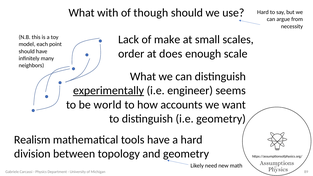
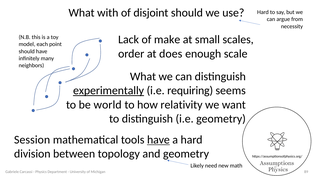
though: though -> disjoint (151, 13)
engineer: engineer -> requiring (190, 91)
accounts: accounts -> relativity (181, 105)
Realism: Realism -> Session (32, 140)
have underline: none -> present (158, 140)
